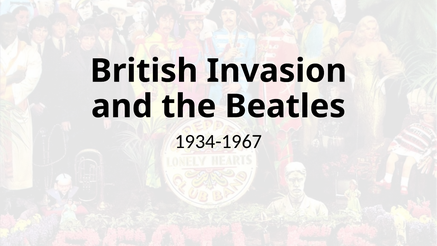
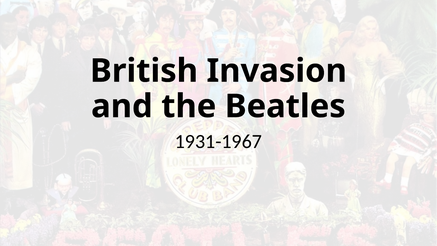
1934-1967: 1934-1967 -> 1931-1967 (218, 141)
